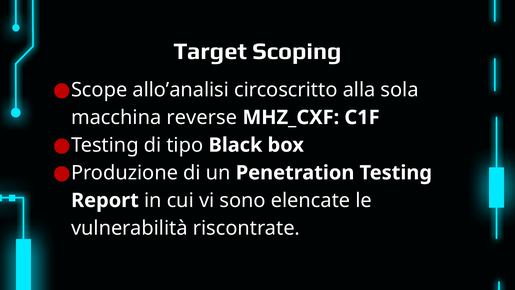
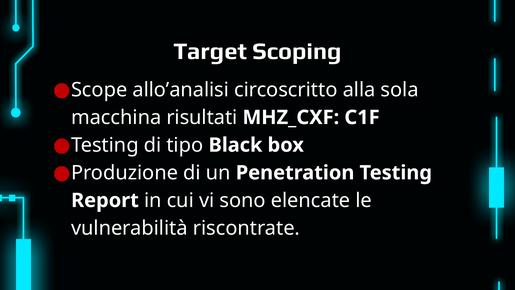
reverse: reverse -> risultati (202, 117)
